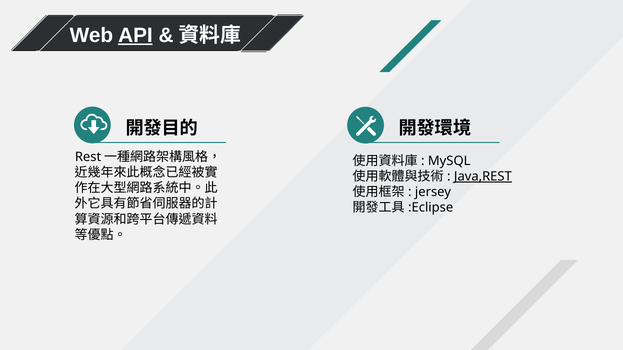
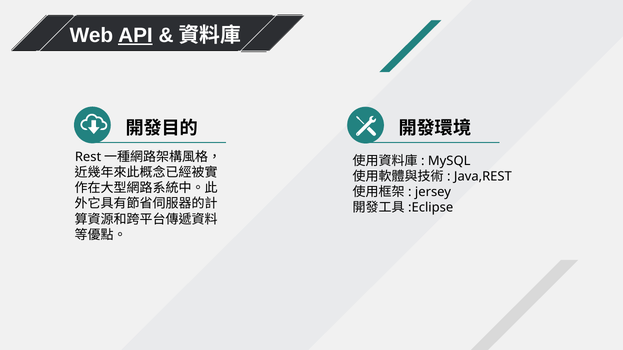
Java,REST underline: present -> none (483, 177)
